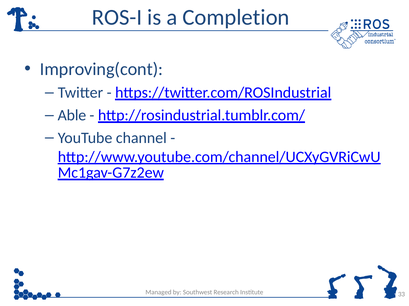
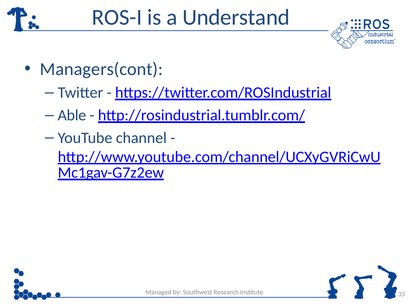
Completion: Completion -> Understand (236, 17)
Improving(cont: Improving(cont -> Managers(cont (101, 69)
